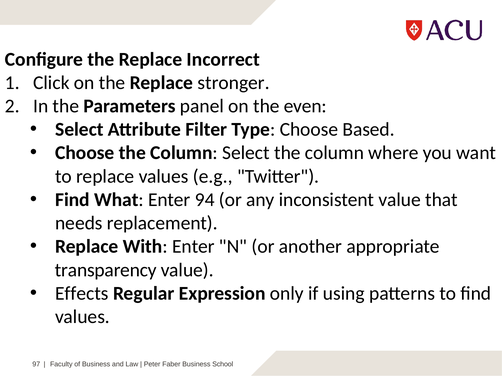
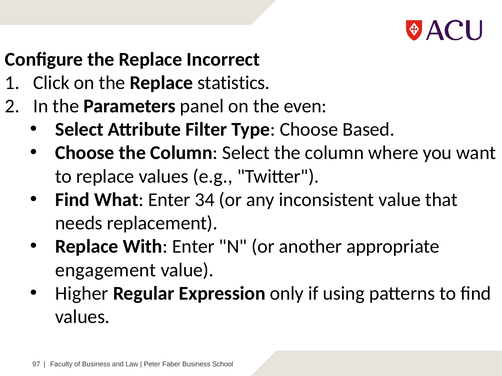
stronger: stronger -> statistics (234, 83)
94: 94 -> 34 (205, 200)
transparency: transparency -> engagement (106, 270)
Effects: Effects -> Higher (82, 294)
